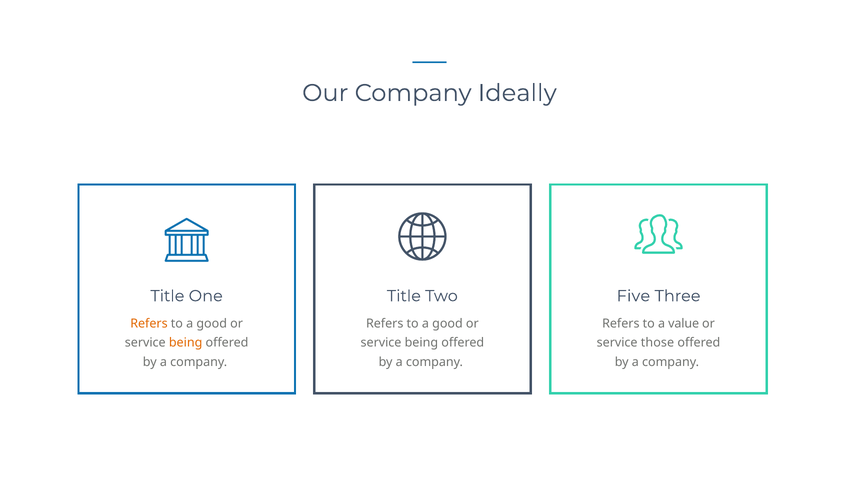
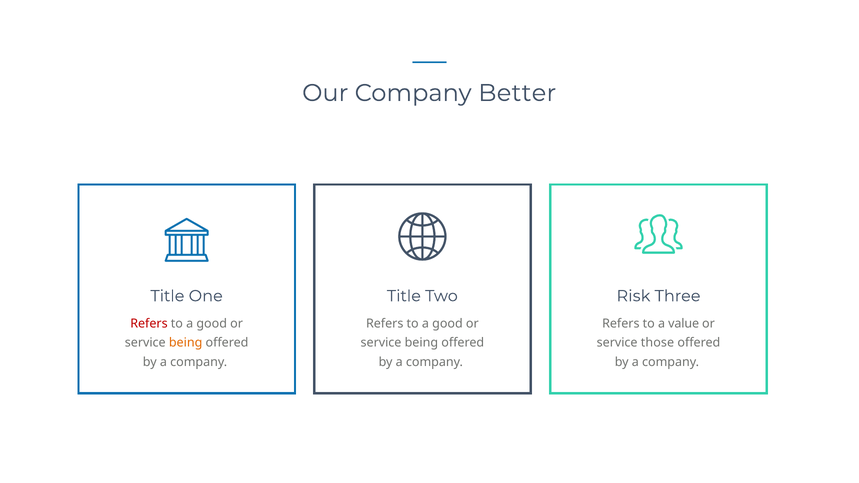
Ideally: Ideally -> Better (517, 93)
Five: Five -> Risk (633, 296)
Refers colour: orange -> red (149, 324)
